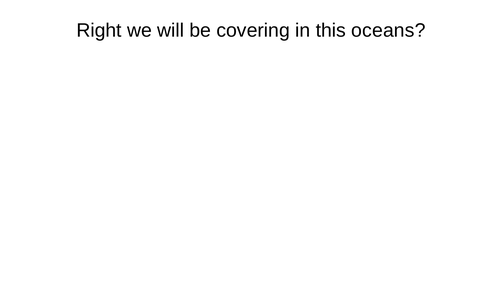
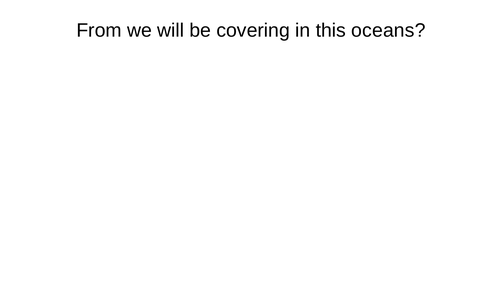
Right: Right -> From (99, 31)
